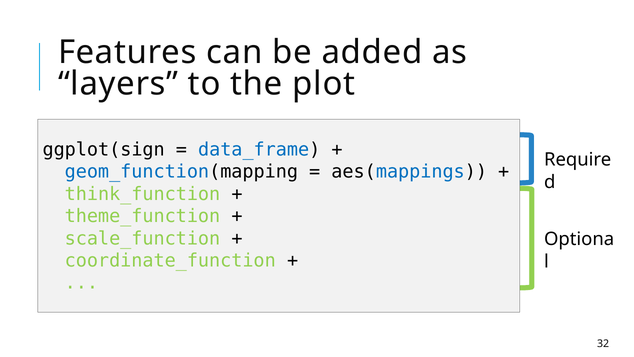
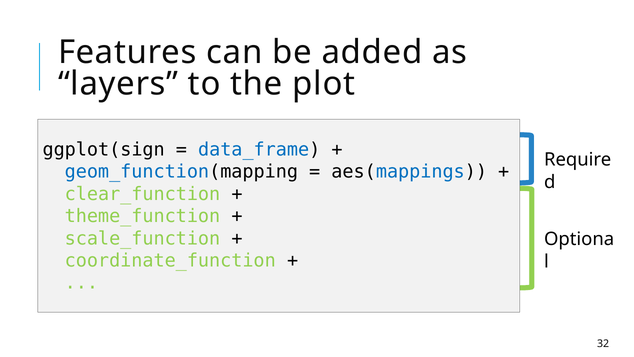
think_function: think_function -> clear_function (142, 194)
